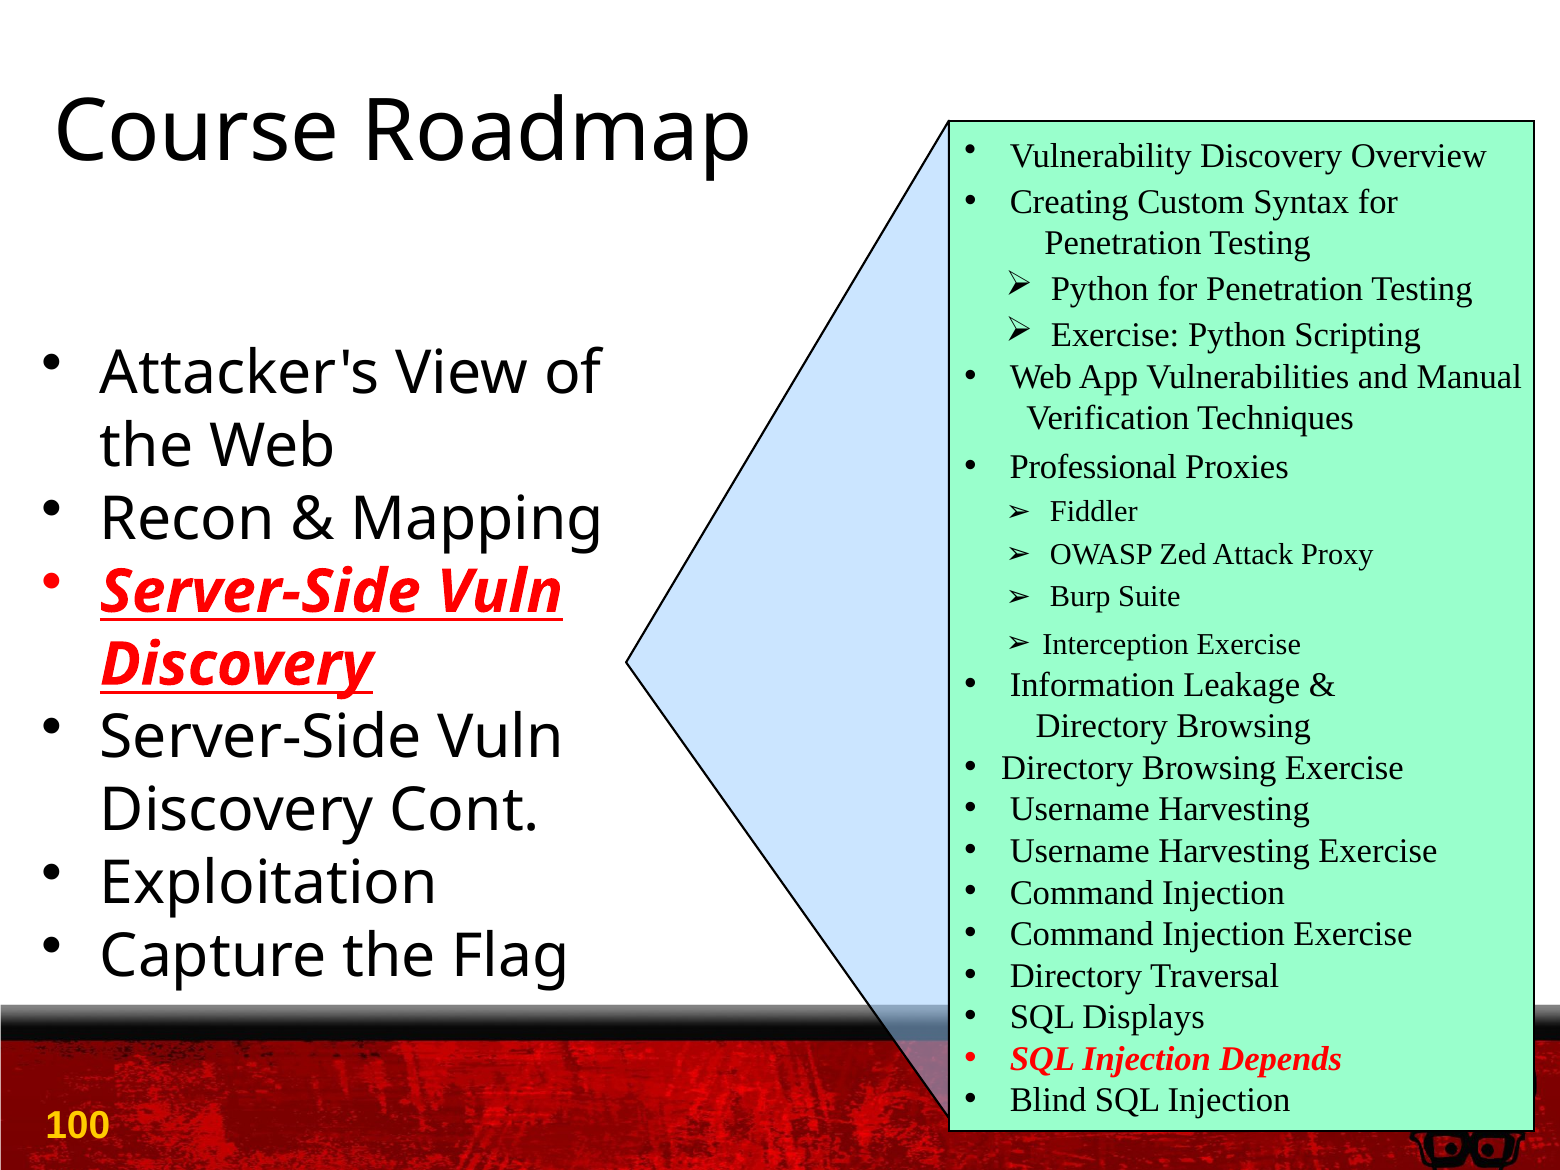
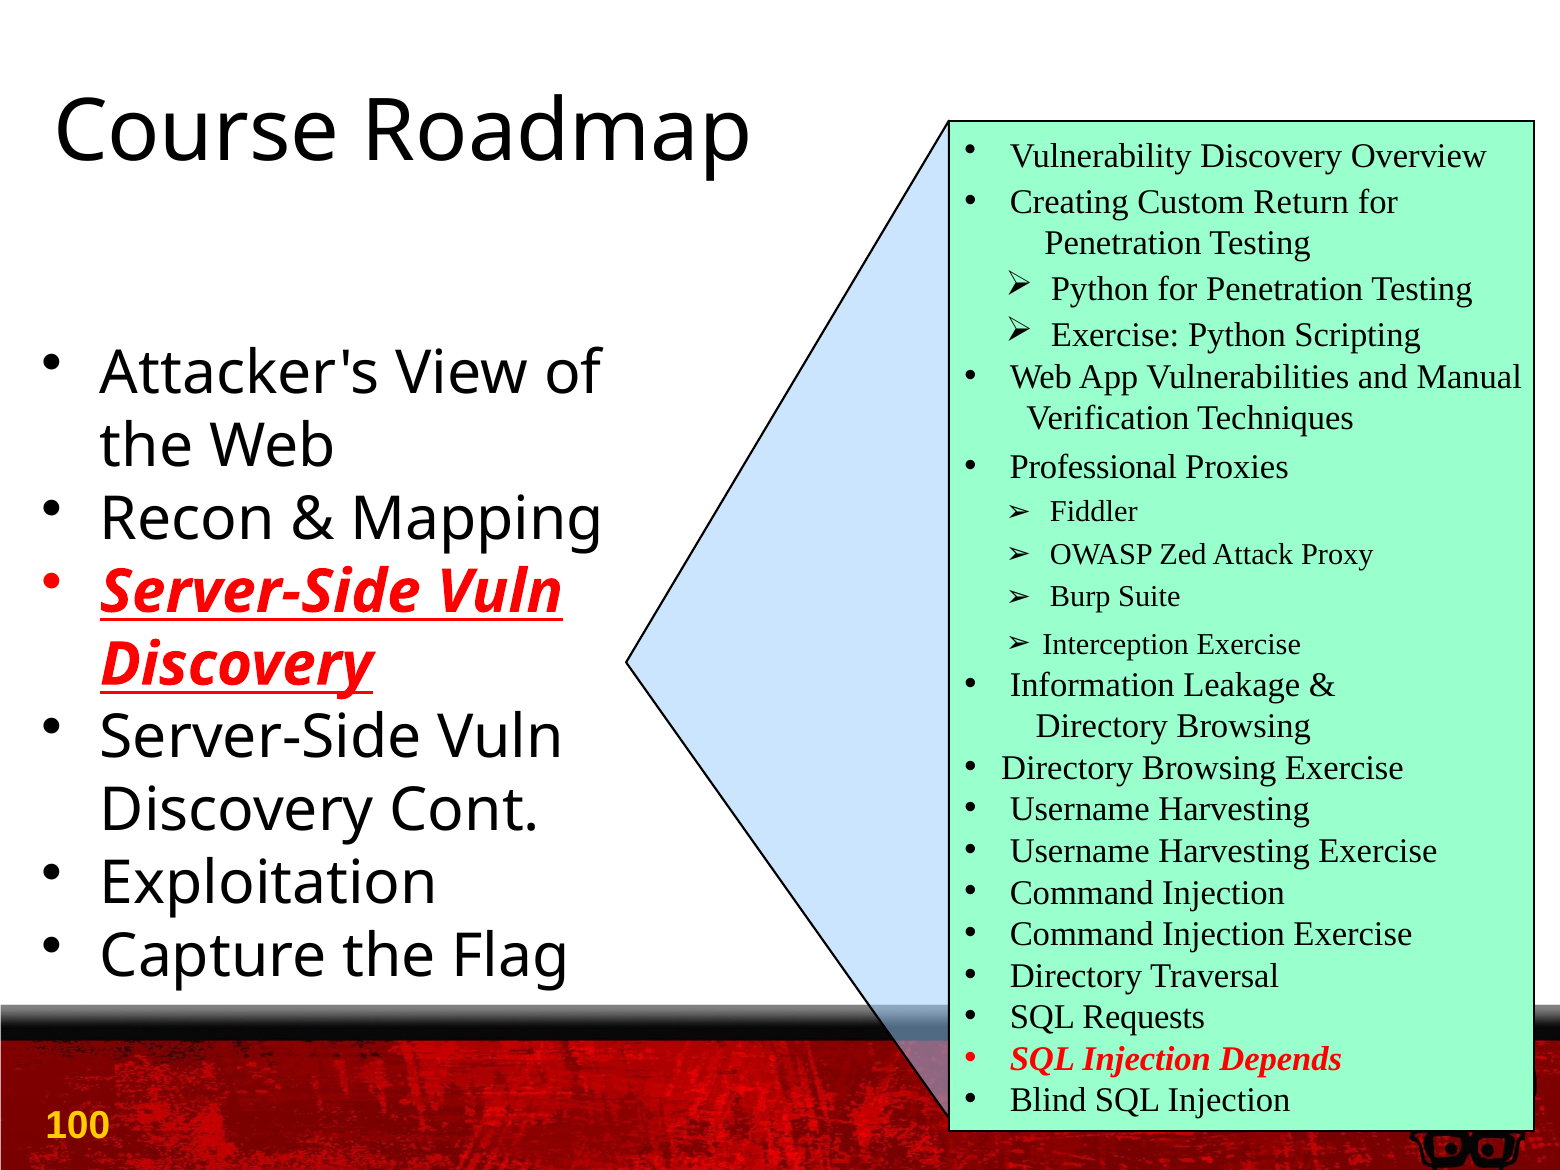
Syntax: Syntax -> Return (1301, 202)
Displays: Displays -> Requests (1144, 1017)
